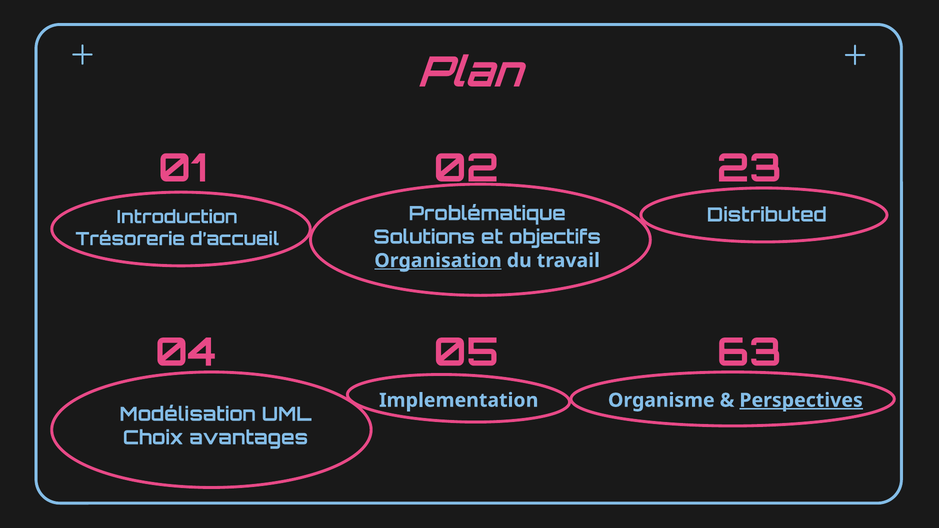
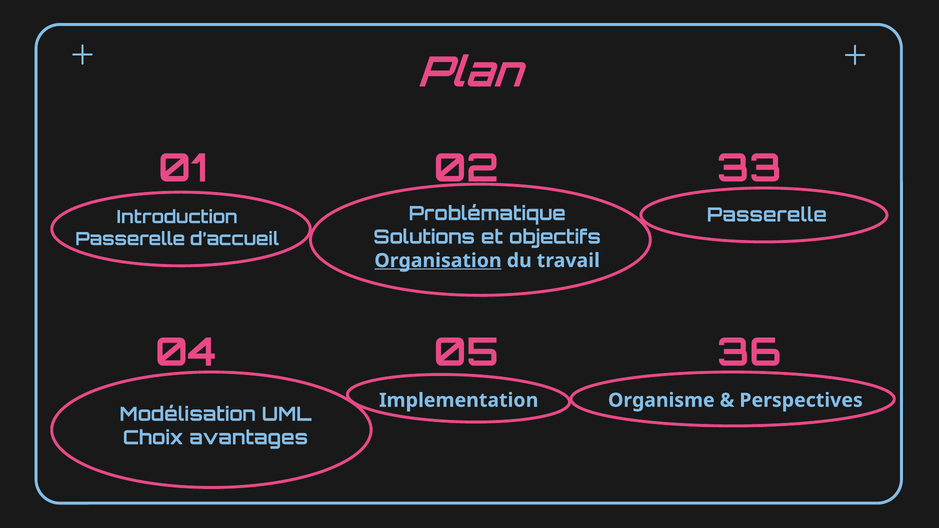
23: 23 -> 33 (749, 169)
Distributed: Distributed -> Passerelle (767, 215)
Trésorerie: Trésorerie -> Passerelle (130, 239)
63: 63 -> 36 (749, 353)
Perspectives underline: present -> none (801, 400)
